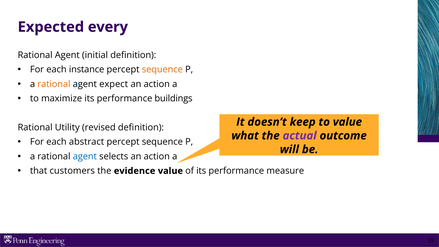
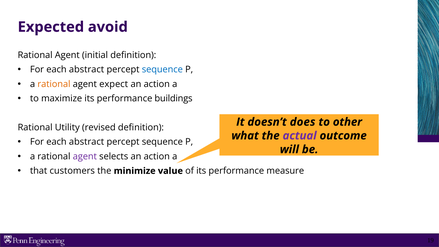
every: every -> avoid (108, 27)
instance: instance -> abstract (87, 70)
sequence colour: orange -> blue (162, 70)
keep: keep -> does (303, 122)
to value: value -> other (347, 122)
agent colour: blue -> purple (85, 156)
evidence: evidence -> minimize (135, 171)
